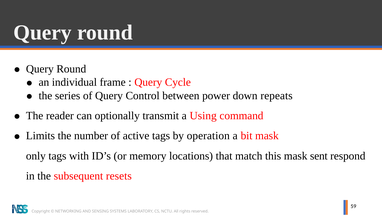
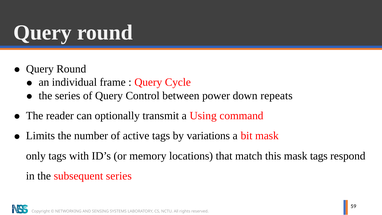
operation: operation -> variations (208, 136)
mask sent: sent -> tags (319, 156)
subsequent resets: resets -> series (119, 176)
